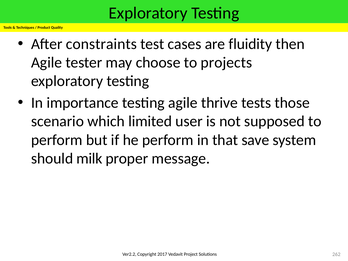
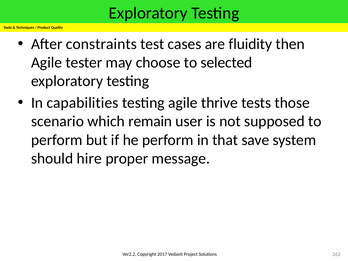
projects: projects -> selected (226, 63)
importance: importance -> capabilities (82, 103)
limited: limited -> remain (150, 121)
milk: milk -> hire (89, 158)
